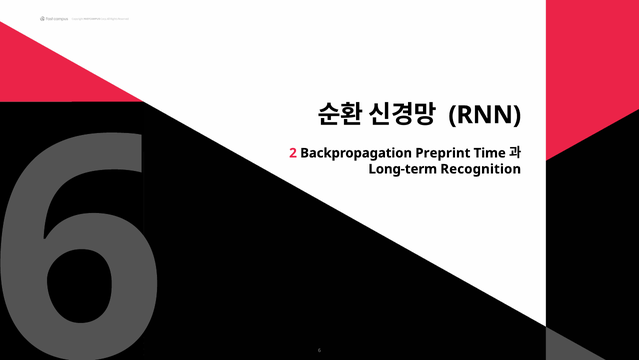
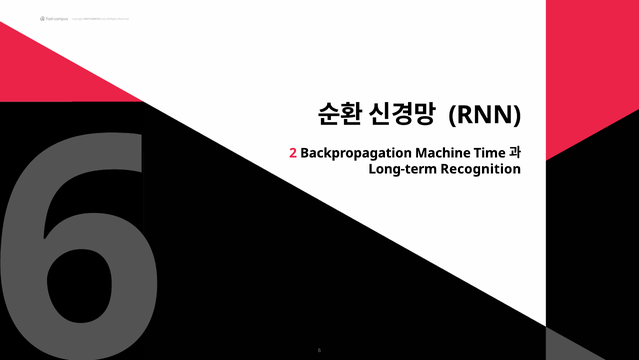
Preprint: Preprint -> Machine (443, 153)
